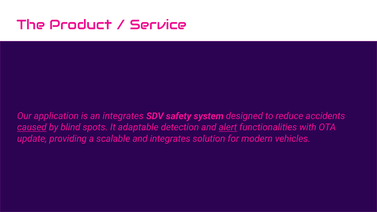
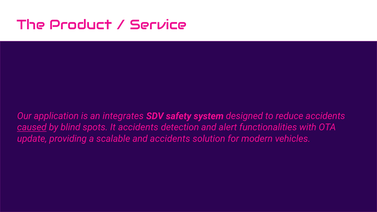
It adaptable: adaptable -> accidents (138, 127)
alert underline: present -> none (228, 127)
and integrates: integrates -> accidents (170, 139)
